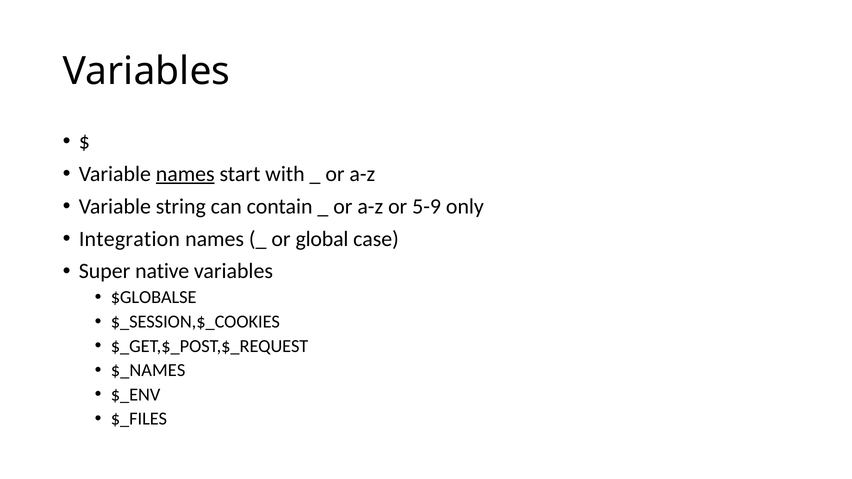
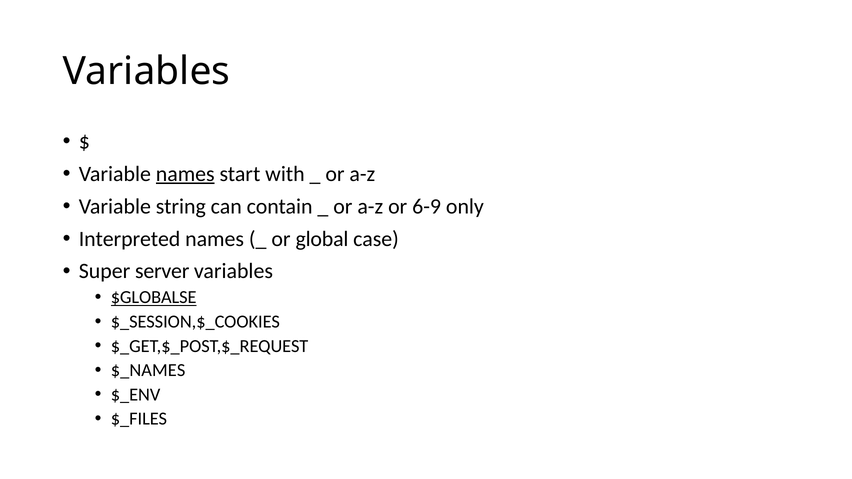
5-9: 5-9 -> 6-9 (427, 206)
Integration: Integration -> Interpreted (130, 239)
native: native -> server (162, 271)
$GLOBALSE underline: none -> present (154, 298)
